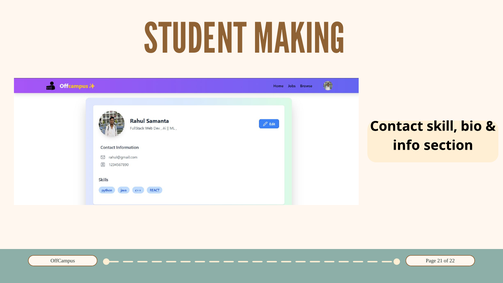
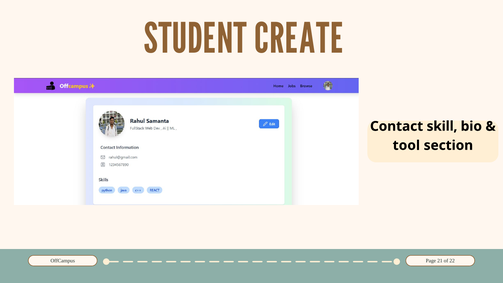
MAKING: MAKING -> CREATE (299, 39)
info: info -> tool (406, 145)
